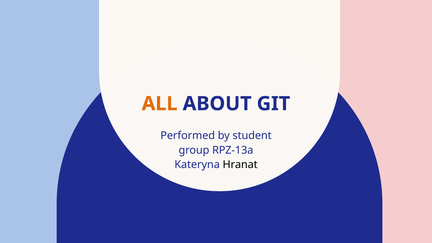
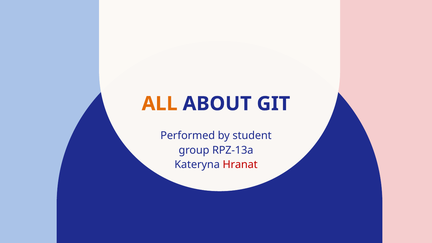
Hranat colour: black -> red (240, 165)
